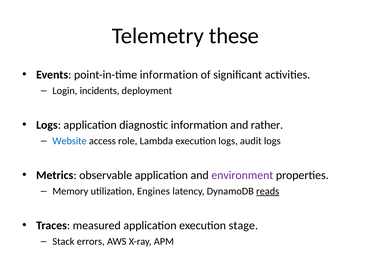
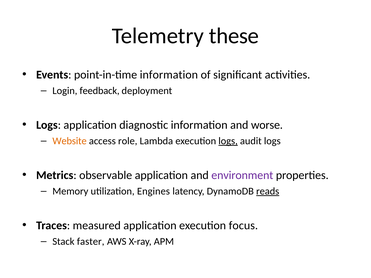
incidents: incidents -> feedback (100, 91)
rather: rather -> worse (267, 125)
Website colour: blue -> orange (70, 141)
logs underline: none -> present (228, 141)
stage: stage -> focus (243, 226)
errors: errors -> faster (91, 242)
